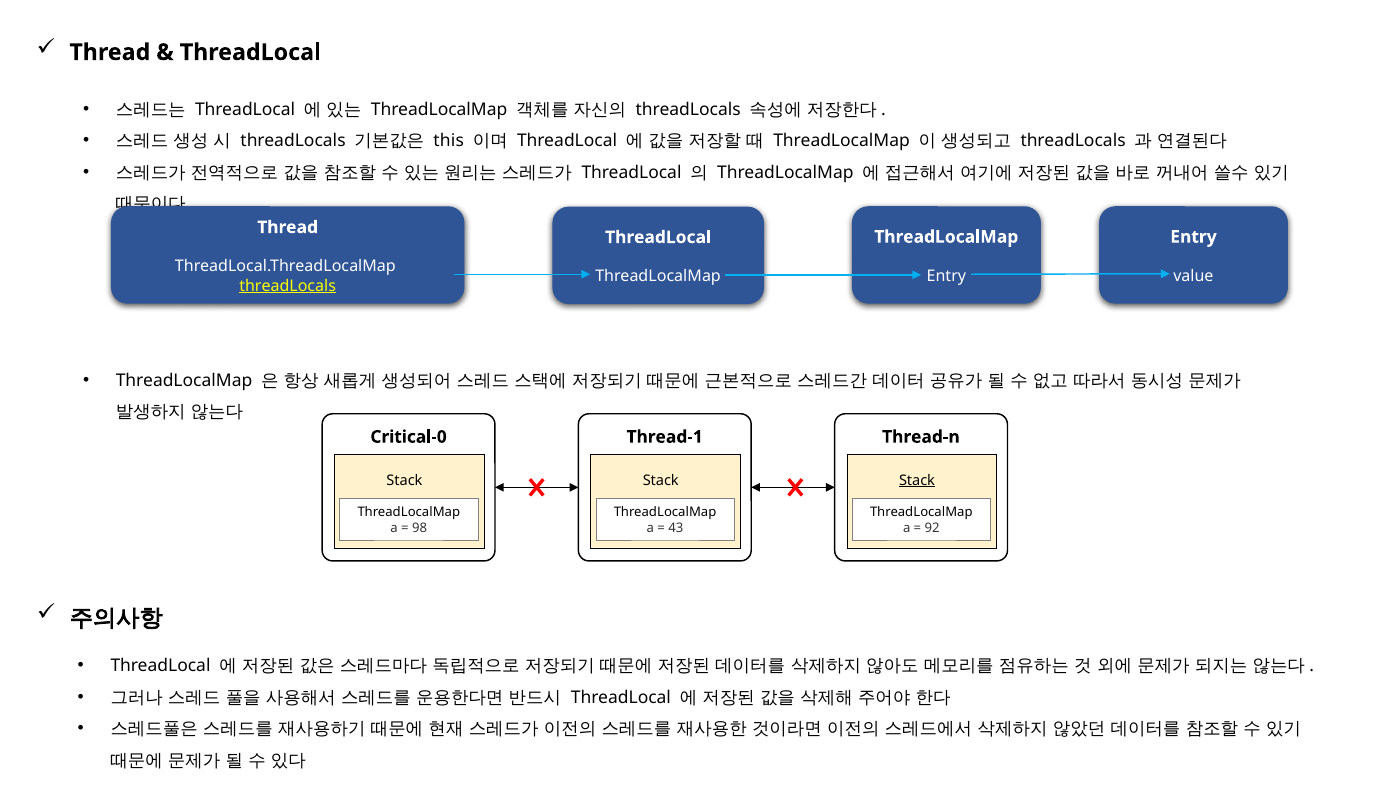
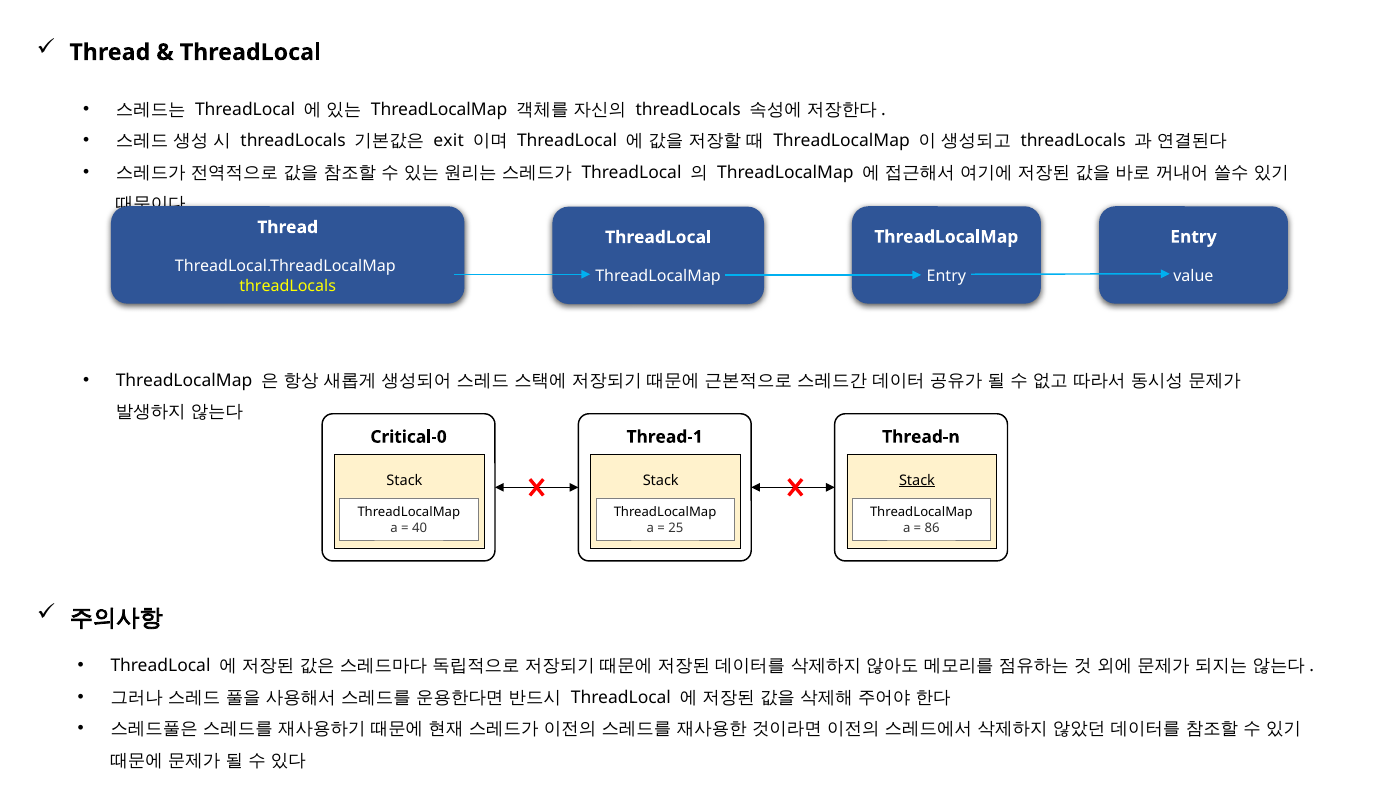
this: this -> exit (449, 141)
threadLocals underline: present -> none (288, 286)
98: 98 -> 40 (420, 528)
43: 43 -> 25 (676, 528)
92: 92 -> 86 (932, 528)
